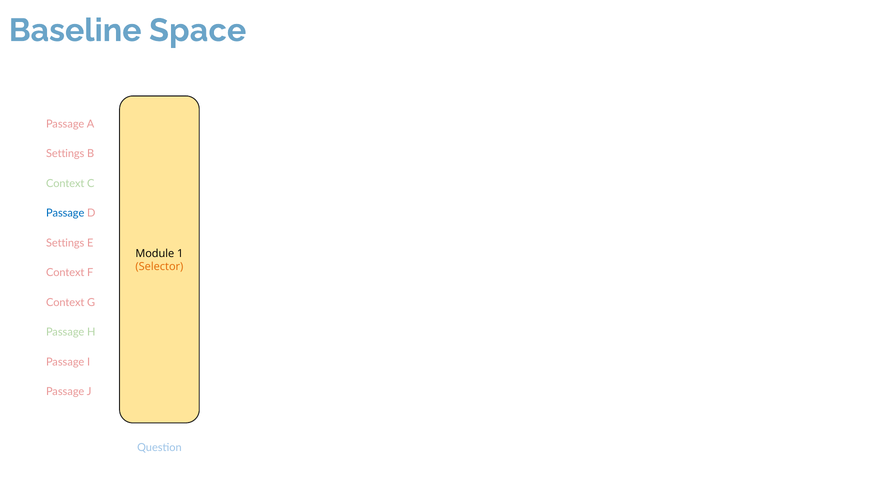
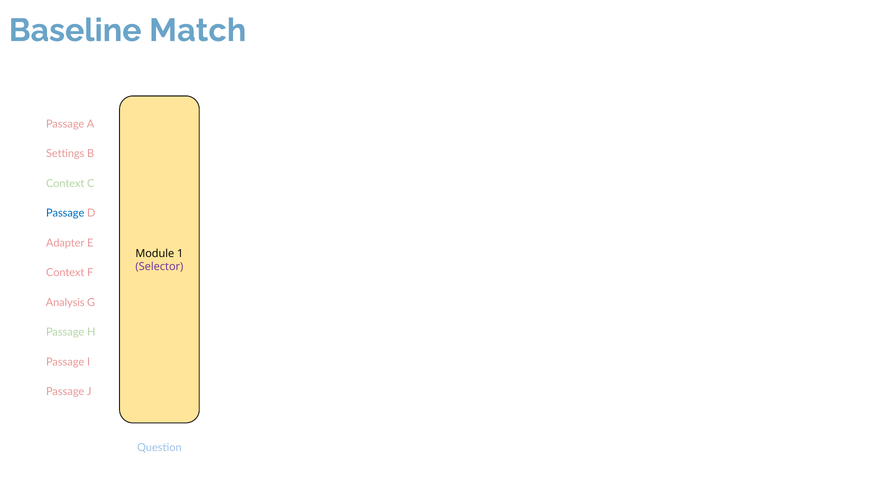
Space: Space -> Match (198, 30)
Settings: Settings -> Adapter (65, 243)
Selector colour: orange -> purple (159, 266)
Context: Context -> Analysis (65, 302)
